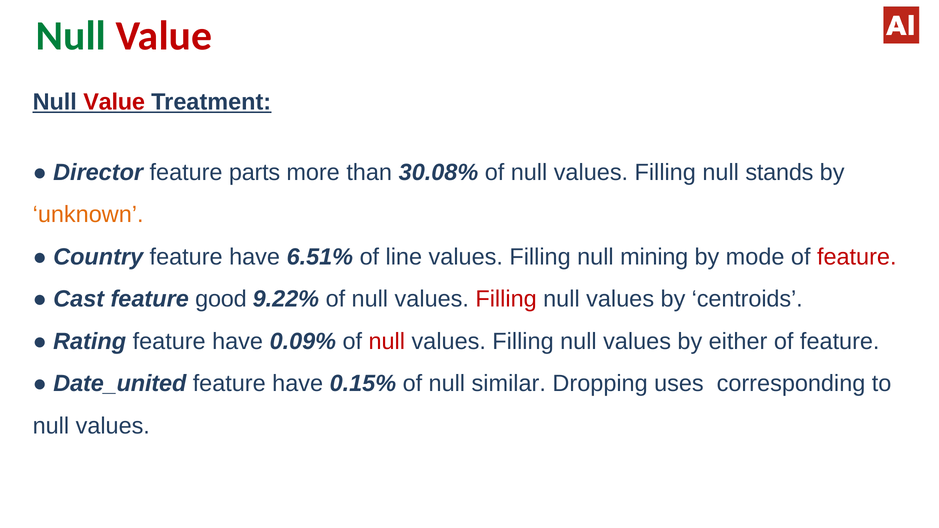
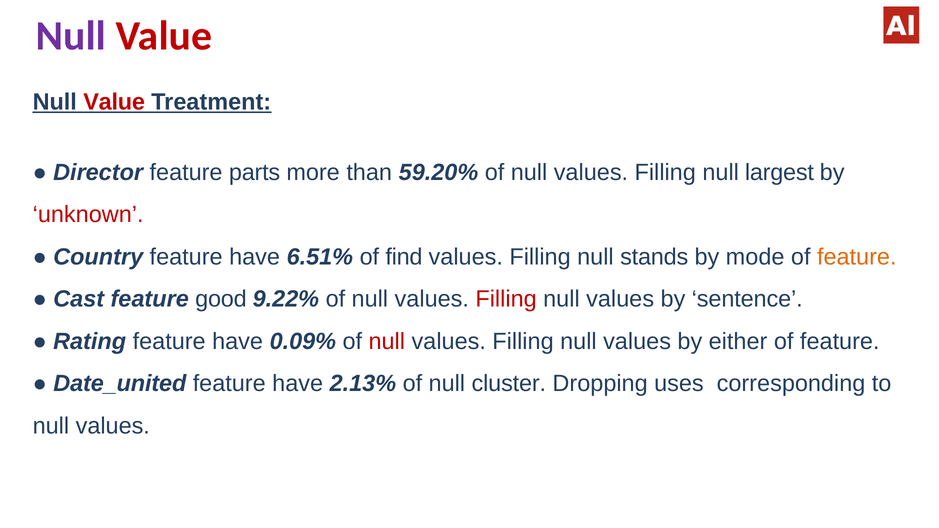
Null colour: green -> purple (71, 36)
30.08%: 30.08% -> 59.20% (439, 172)
stands: stands -> largest (779, 172)
unknown colour: orange -> red (88, 215)
line: line -> find (404, 257)
mining: mining -> stands (654, 257)
feature colour: red -> orange (857, 257)
centroids: centroids -> sentence (747, 299)
0.15%: 0.15% -> 2.13% (363, 384)
similar: similar -> cluster (509, 384)
